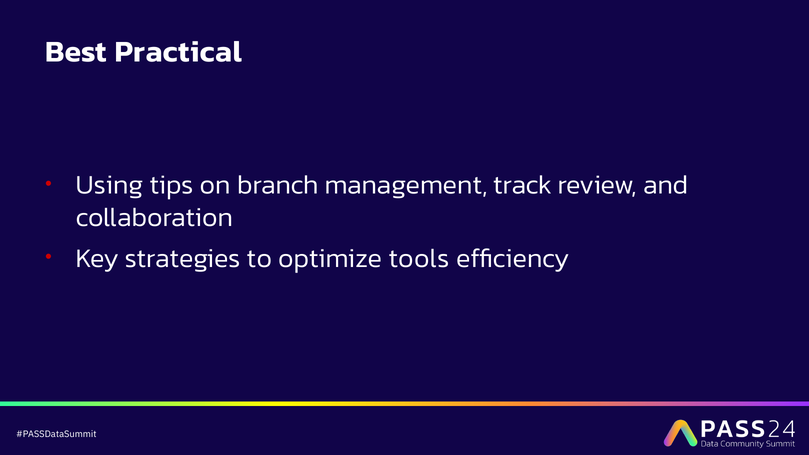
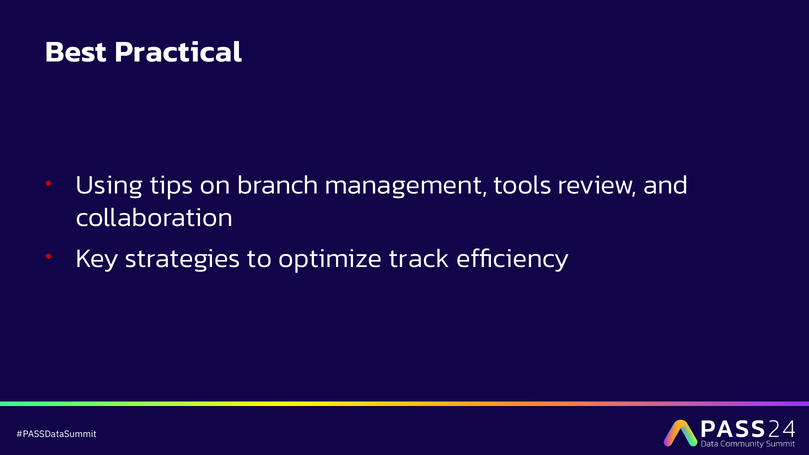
track: track -> tools (523, 185)
tools: tools -> track (419, 258)
